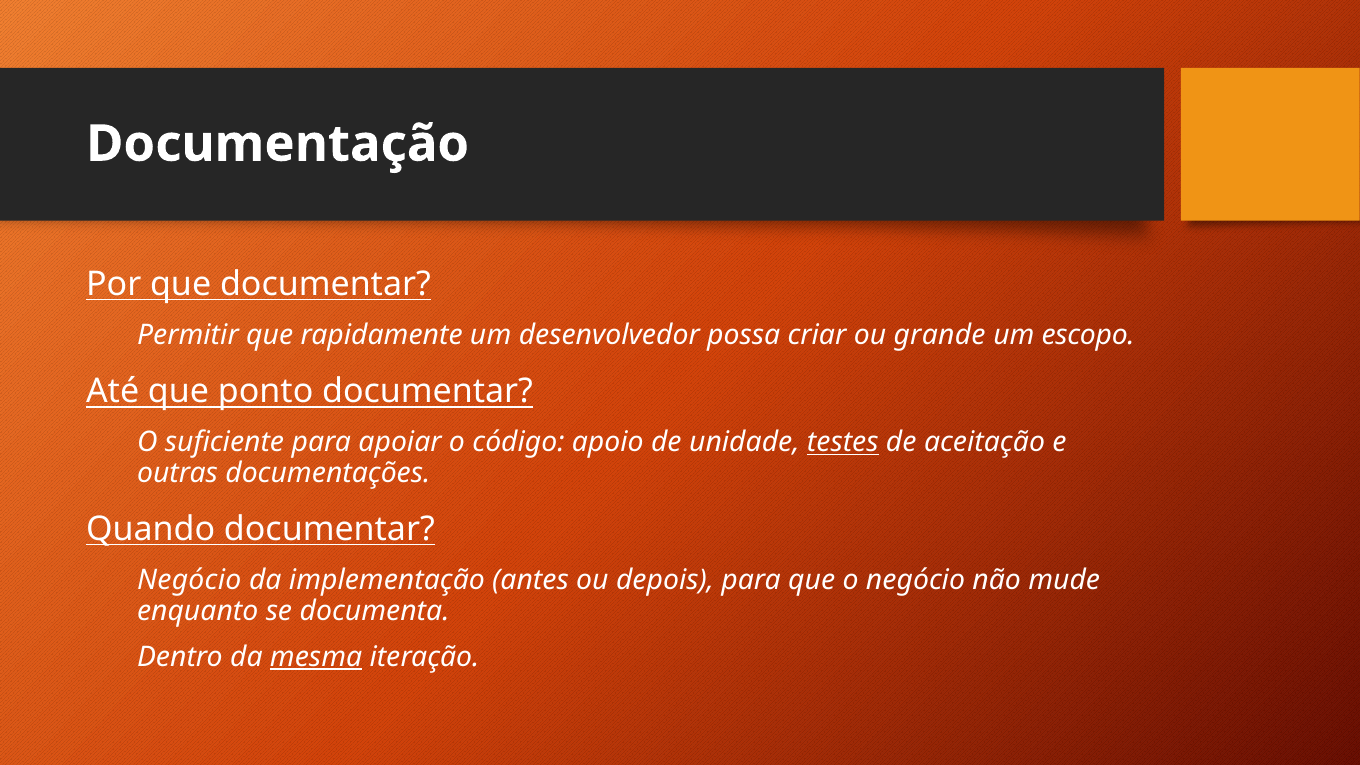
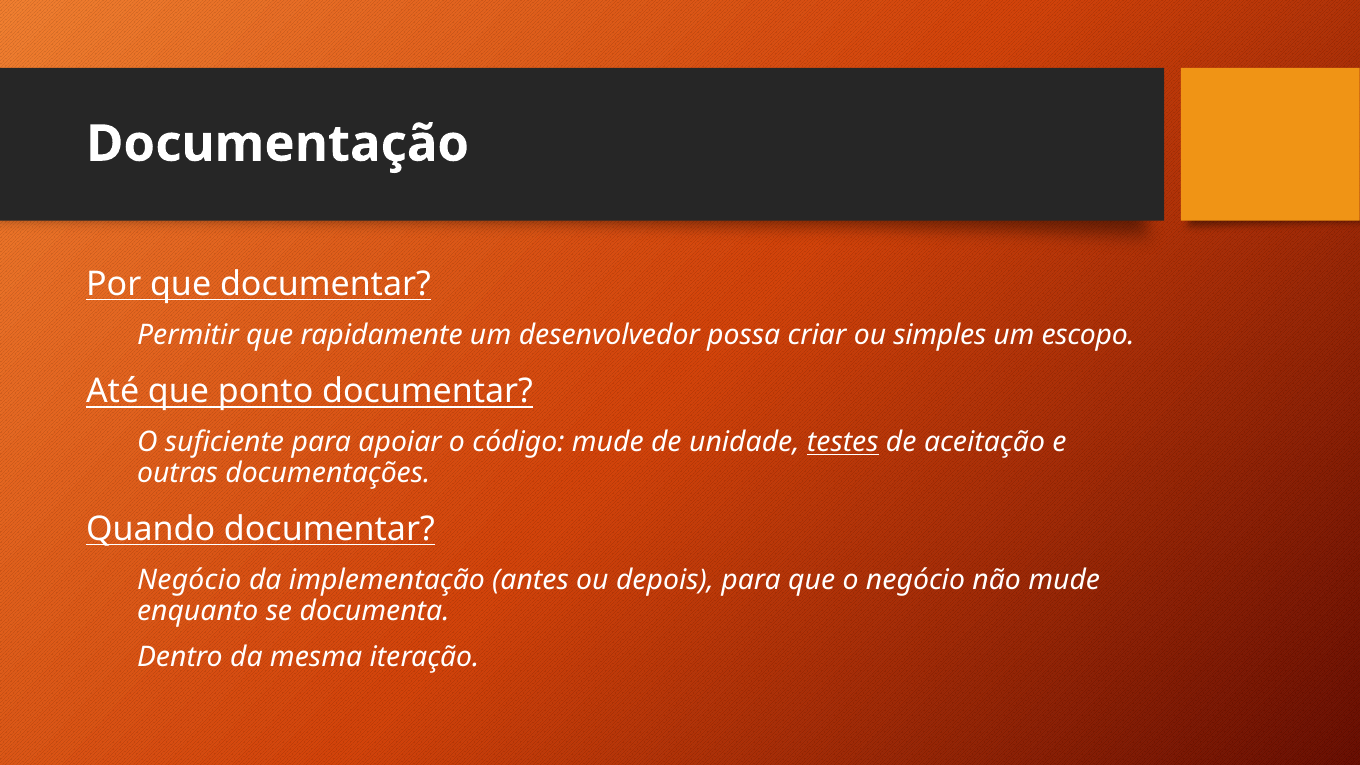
grande: grande -> simples (940, 335)
código apoio: apoio -> mude (608, 442)
mesma underline: present -> none (316, 657)
